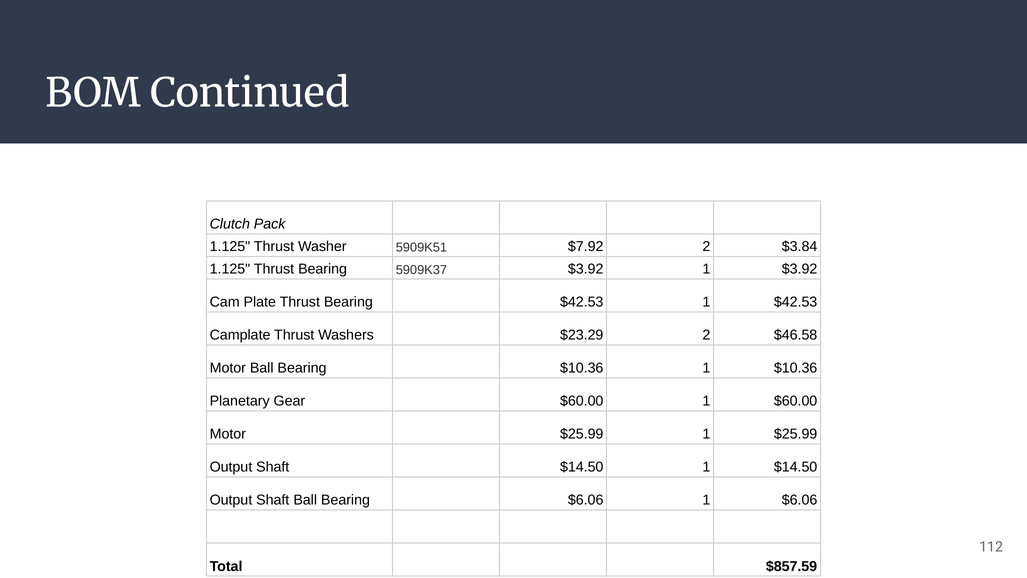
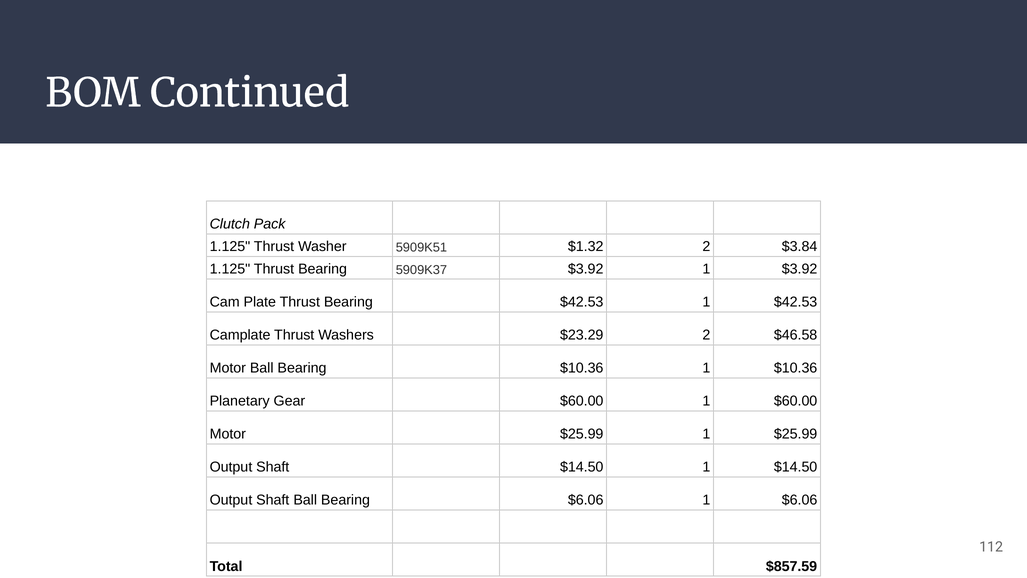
$7.92: $7.92 -> $1.32 (586, 247)
